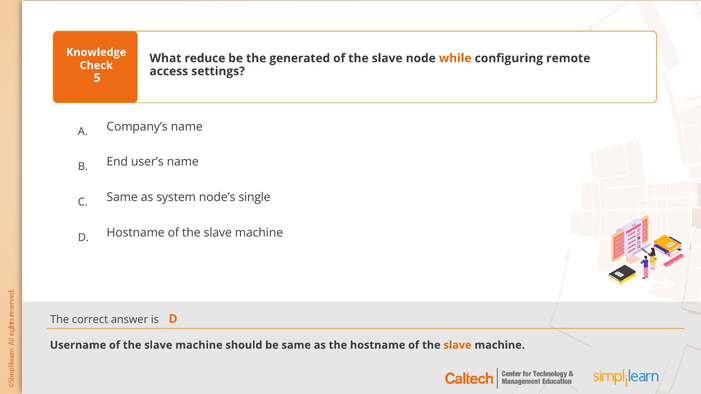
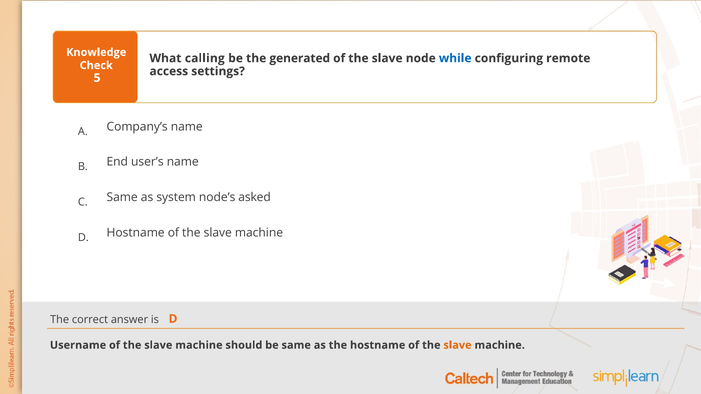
reduce: reduce -> calling (205, 58)
while colour: orange -> blue (455, 58)
single: single -> asked (255, 197)
